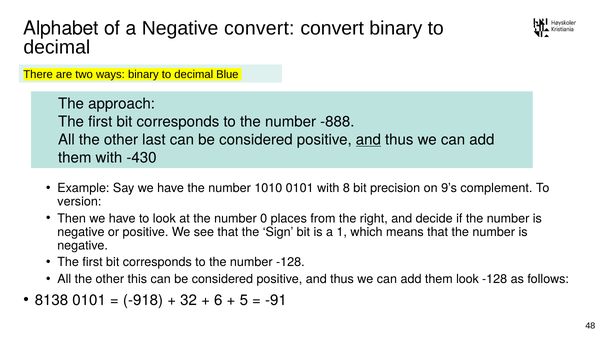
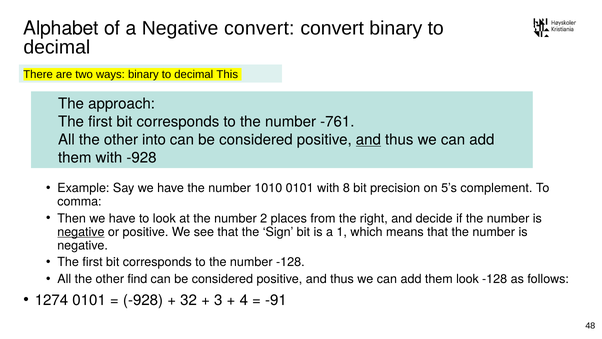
Blue: Blue -> This (227, 74)
-888: -888 -> -761 (337, 122)
last: last -> into (154, 140)
with -430: -430 -> -928 (141, 158)
9’s: 9’s -> 5’s (449, 188)
version: version -> comma (79, 201)
0: 0 -> 2 (264, 218)
negative underline: none -> present (81, 232)
this: this -> find (137, 279)
8138: 8138 -> 1274 (51, 300)
-918: -918 -> -928 (143, 300)
6: 6 -> 3 (218, 300)
5: 5 -> 4 (244, 300)
